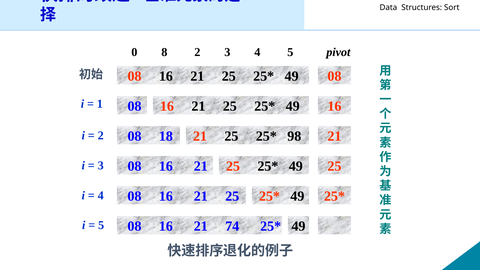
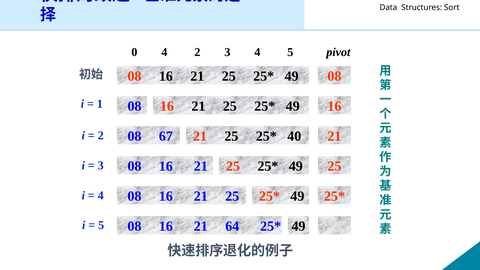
0 8: 8 -> 4 (164, 52)
18: 18 -> 67 (166, 136)
98: 98 -> 40 (294, 136)
74: 74 -> 64 (232, 226)
